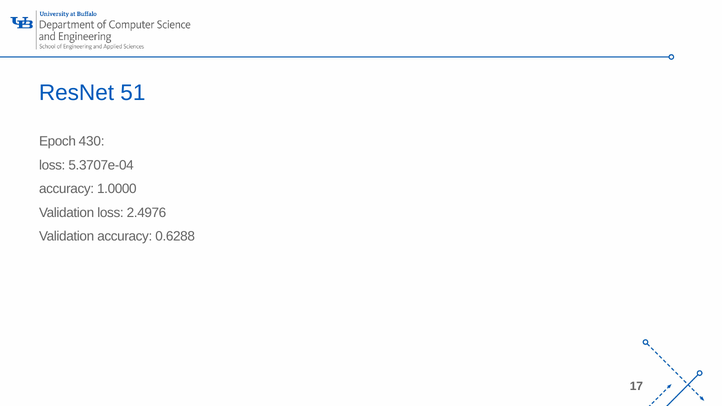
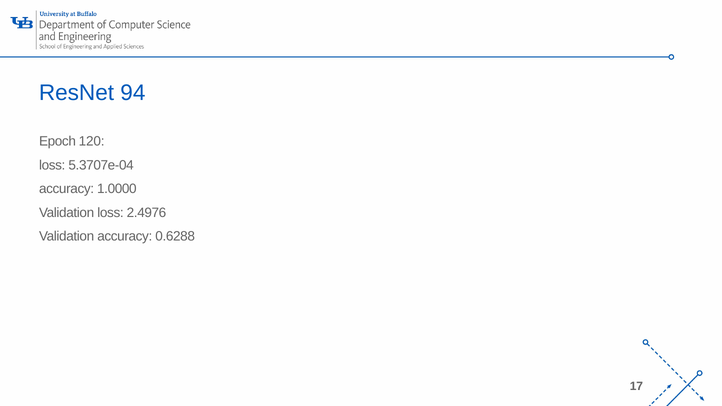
51: 51 -> 94 (133, 93)
430: 430 -> 120 (92, 141)
